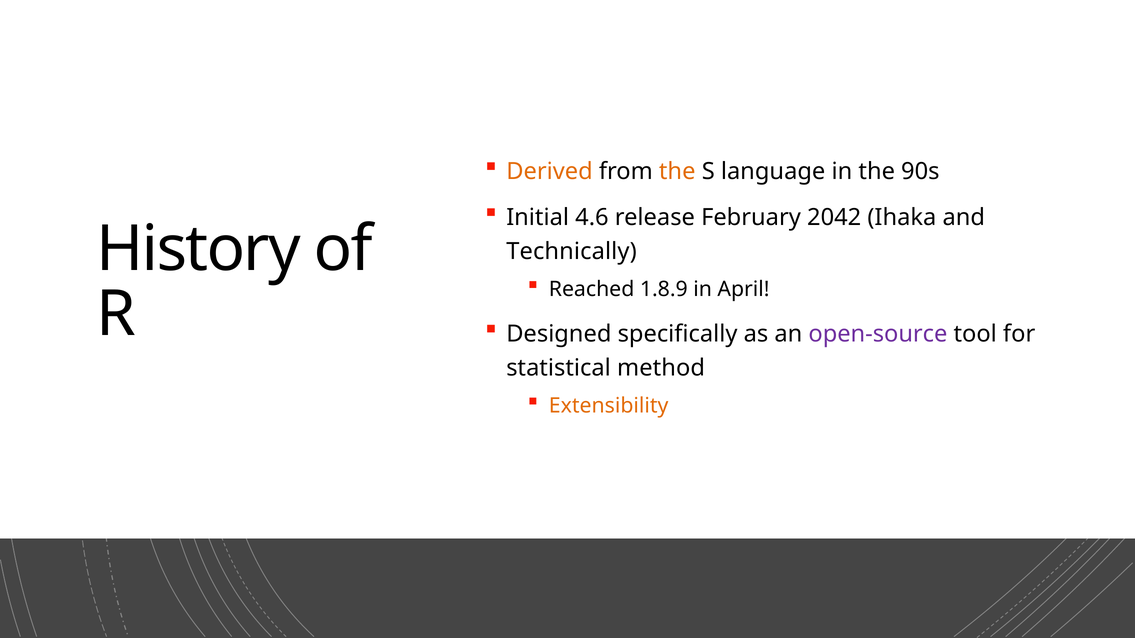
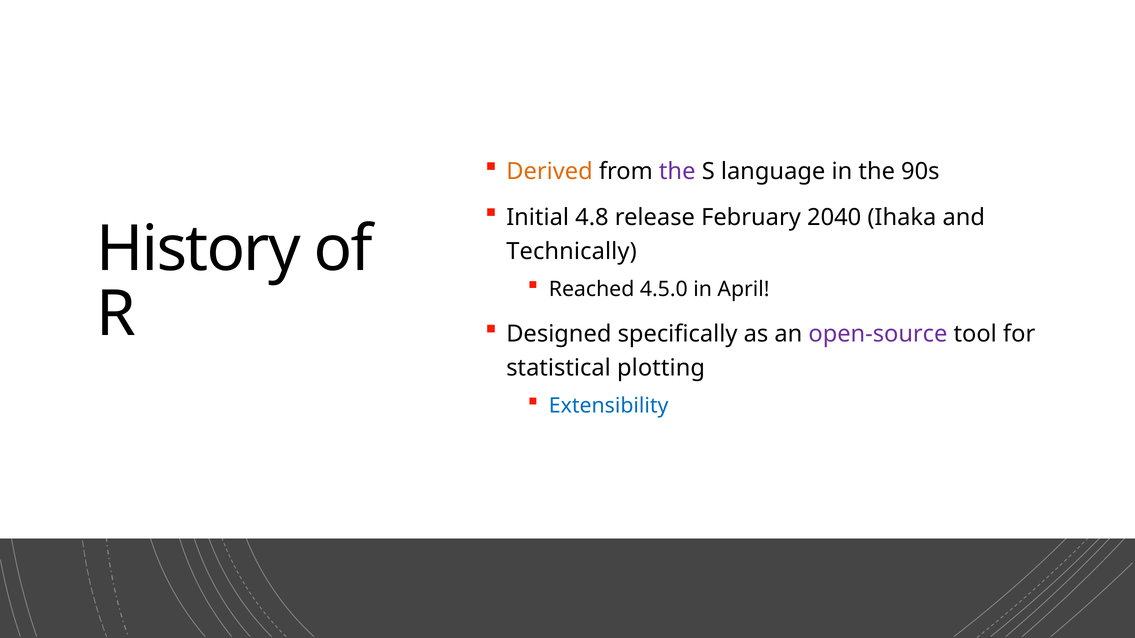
the colour: orange -> purple (677, 171)
4.6: 4.6 -> 4.8 (592, 217)
2042: 2042 -> 2040 (834, 217)
1.8.9: 1.8.9 -> 4.5.0 (664, 289)
method: method -> plotting (661, 368)
Extensibility colour: orange -> blue (609, 406)
